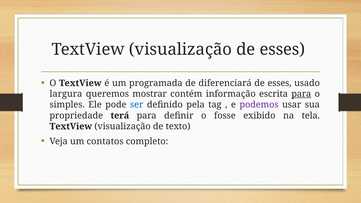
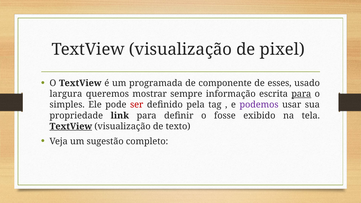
visualização de esses: esses -> pixel (282, 50)
diferenciará: diferenciará -> componente (225, 83)
contém: contém -> sempre (186, 94)
ser colour: blue -> red (137, 105)
terá: terá -> link (120, 116)
TextView underline: none -> present (71, 126)
contatos: contatos -> sugestão (105, 141)
